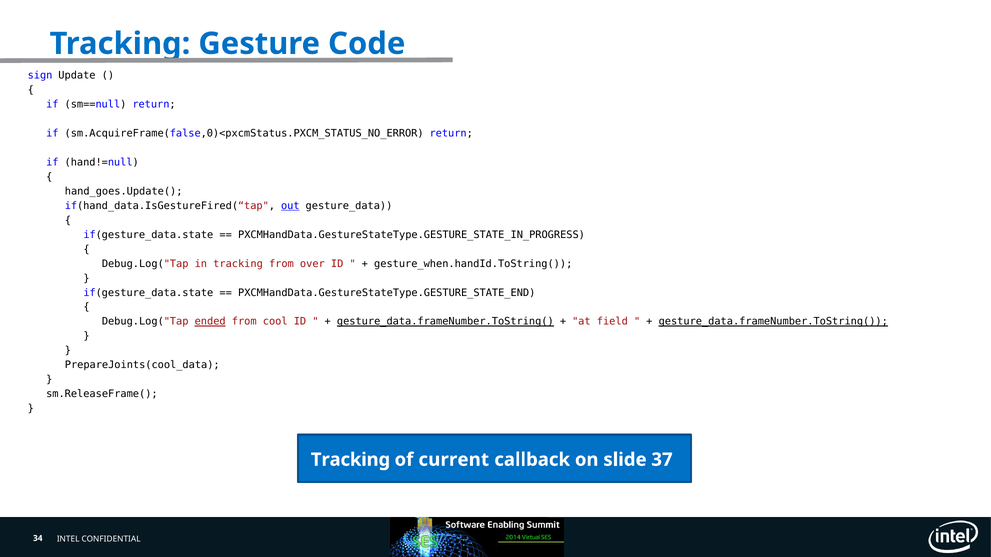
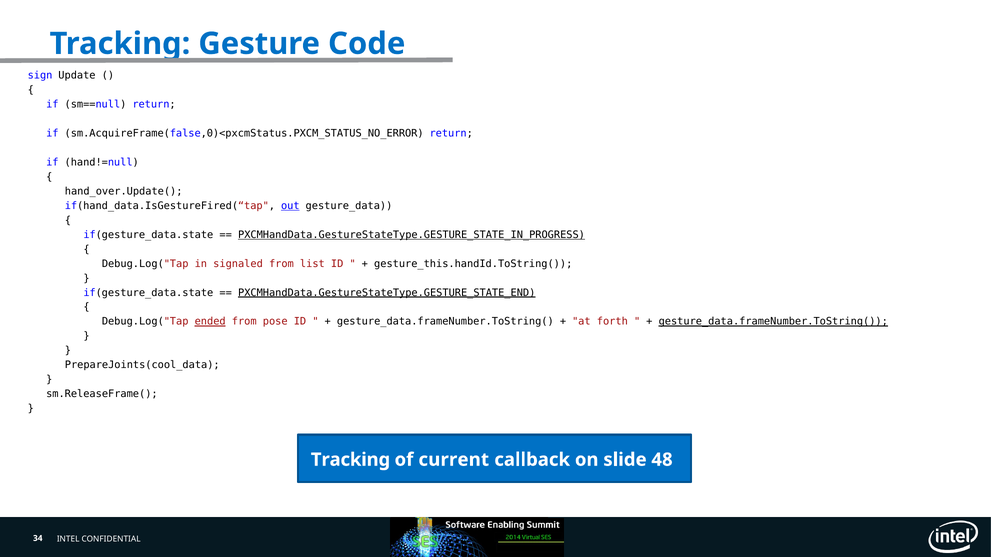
hand_goes.Update(: hand_goes.Update( -> hand_over.Update( (124, 191)
PXCMHandData.GestureStateType.GESTURE_STATE_IN_PROGRESS underline: none -> present (411, 235)
in tracking: tracking -> signaled (238, 264)
over: over -> list (312, 264)
gesture_when.handId.ToString(: gesture_when.handId.ToString( -> gesture_this.handId.ToString( (473, 264)
PXCMHandData.GestureStateType.GESTURE_STATE_END underline: none -> present (387, 293)
cool: cool -> pose (275, 322)
gesture_data.frameNumber.ToString( underline: present -> none (445, 322)
field: field -> forth (612, 322)
37: 37 -> 48 (662, 460)
